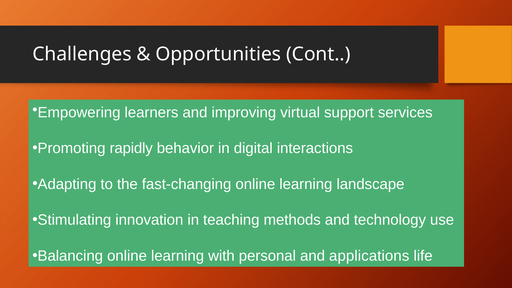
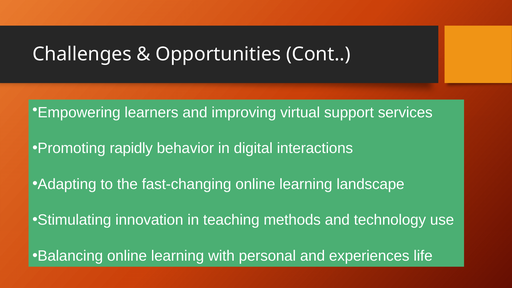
applications: applications -> experiences (369, 256)
